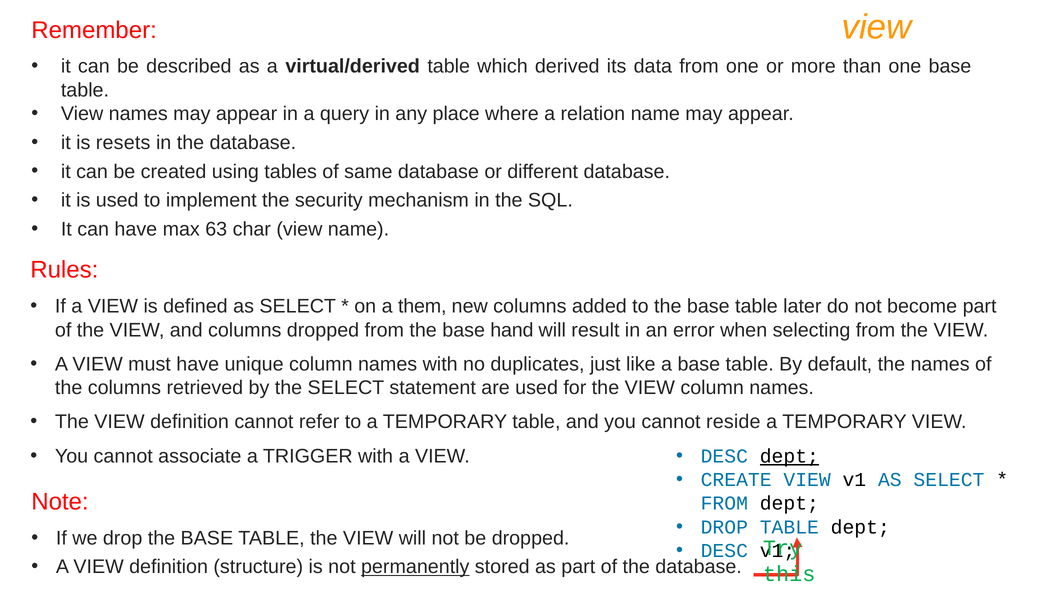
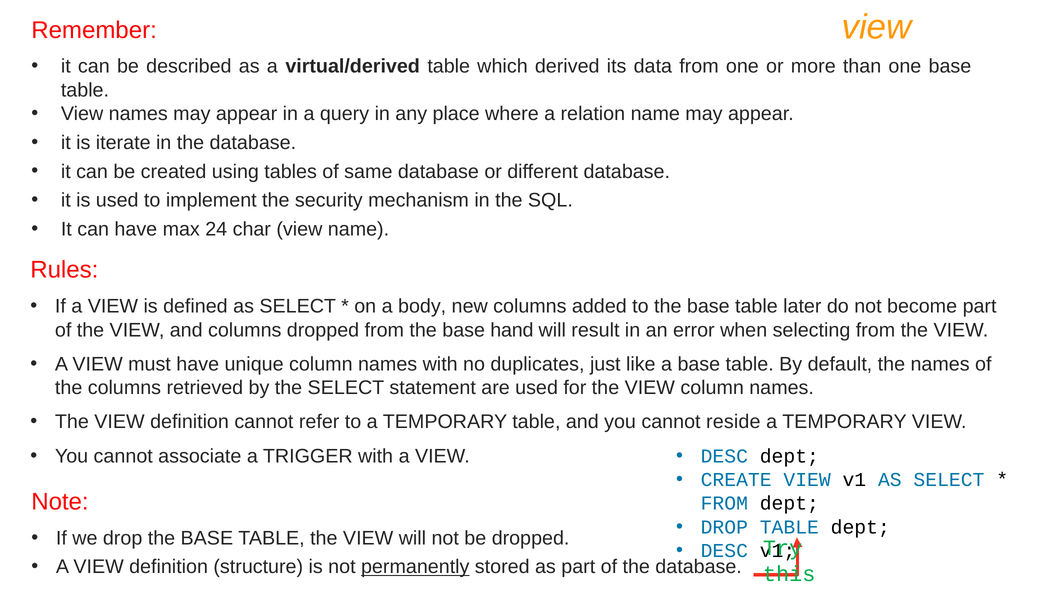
resets: resets -> iterate (123, 143)
63: 63 -> 24 (216, 229)
them: them -> body (422, 307)
dept underline: present -> none (789, 456)
